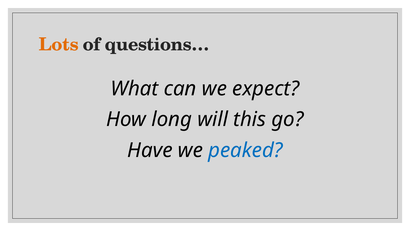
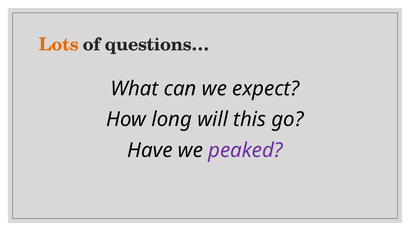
peaked colour: blue -> purple (246, 150)
